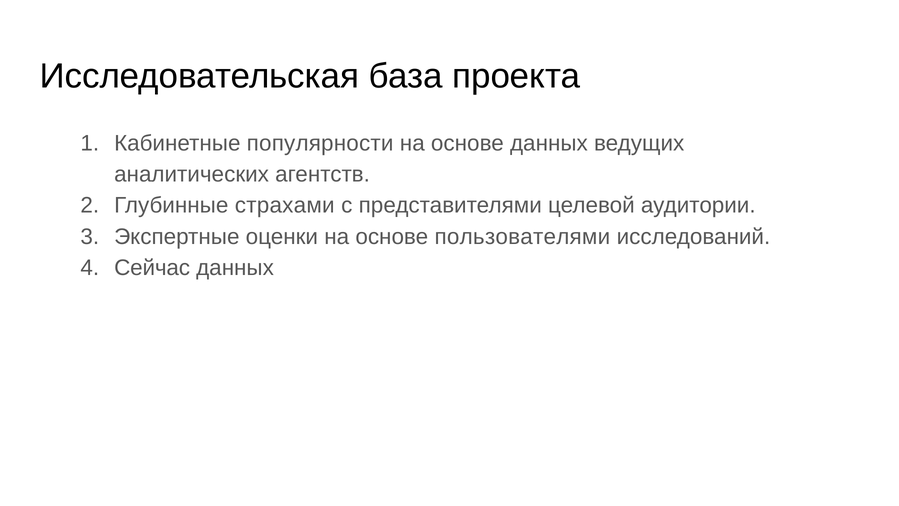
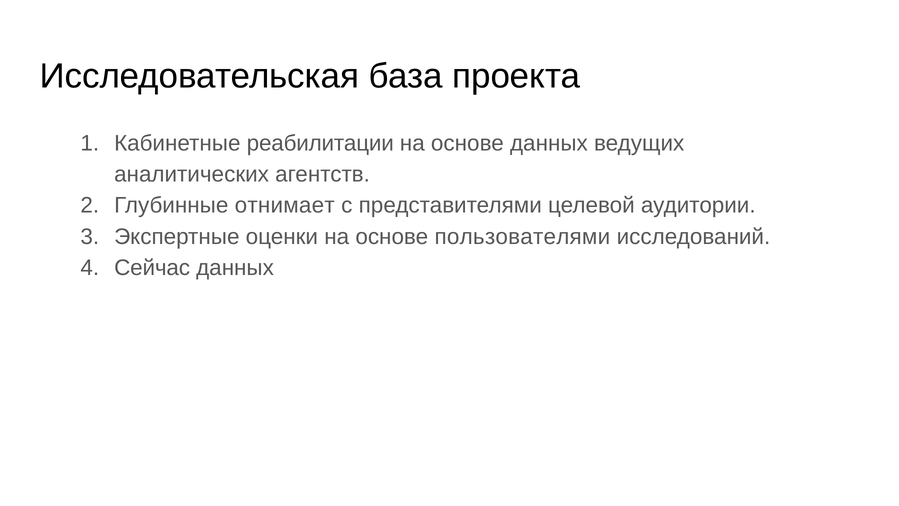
популярности: популярности -> реабилитации (320, 143)
страхами: страхами -> отнимает (285, 205)
